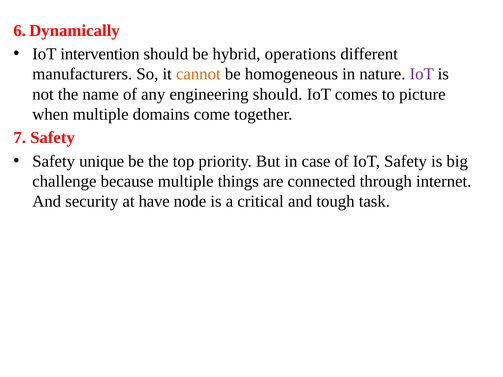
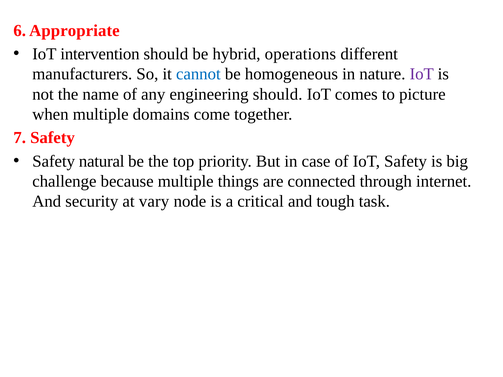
Dynamically: Dynamically -> Appropriate (74, 31)
cannot colour: orange -> blue (198, 74)
unique: unique -> natural (102, 161)
have: have -> vary (154, 202)
